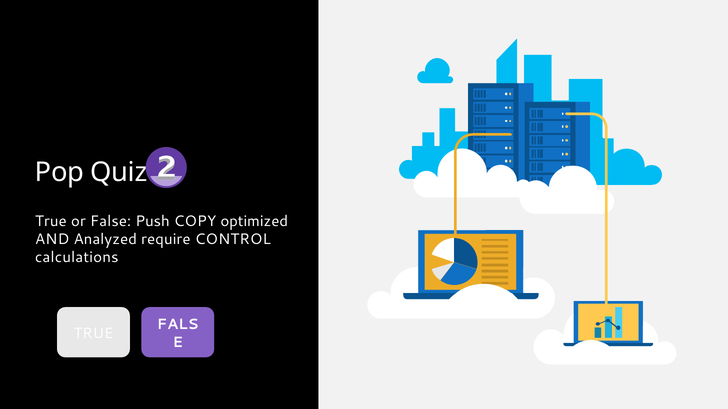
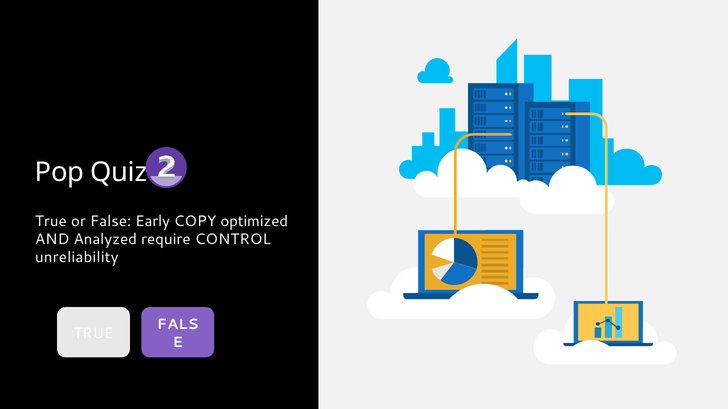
Push: Push -> Early (153, 221)
calculations: calculations -> unreliability (77, 258)
